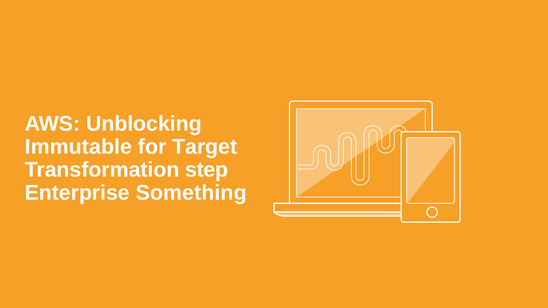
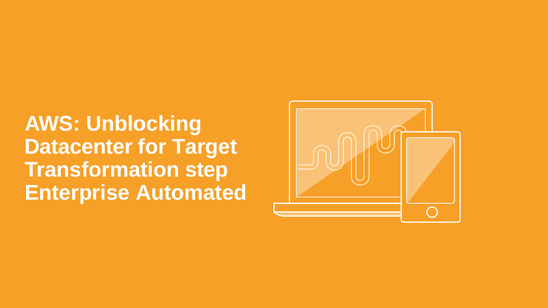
Immutable: Immutable -> Datacenter (79, 147)
Something: Something -> Automated (191, 193)
